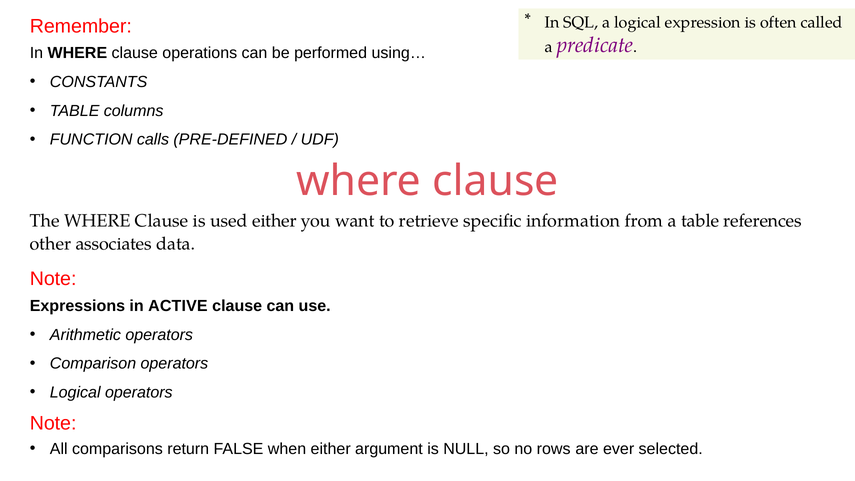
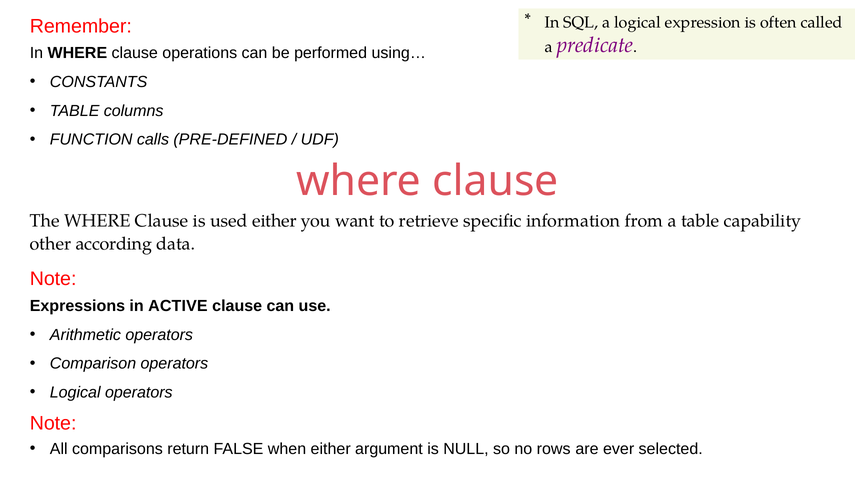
references: references -> capability (763, 221)
associates: associates -> according (114, 244)
